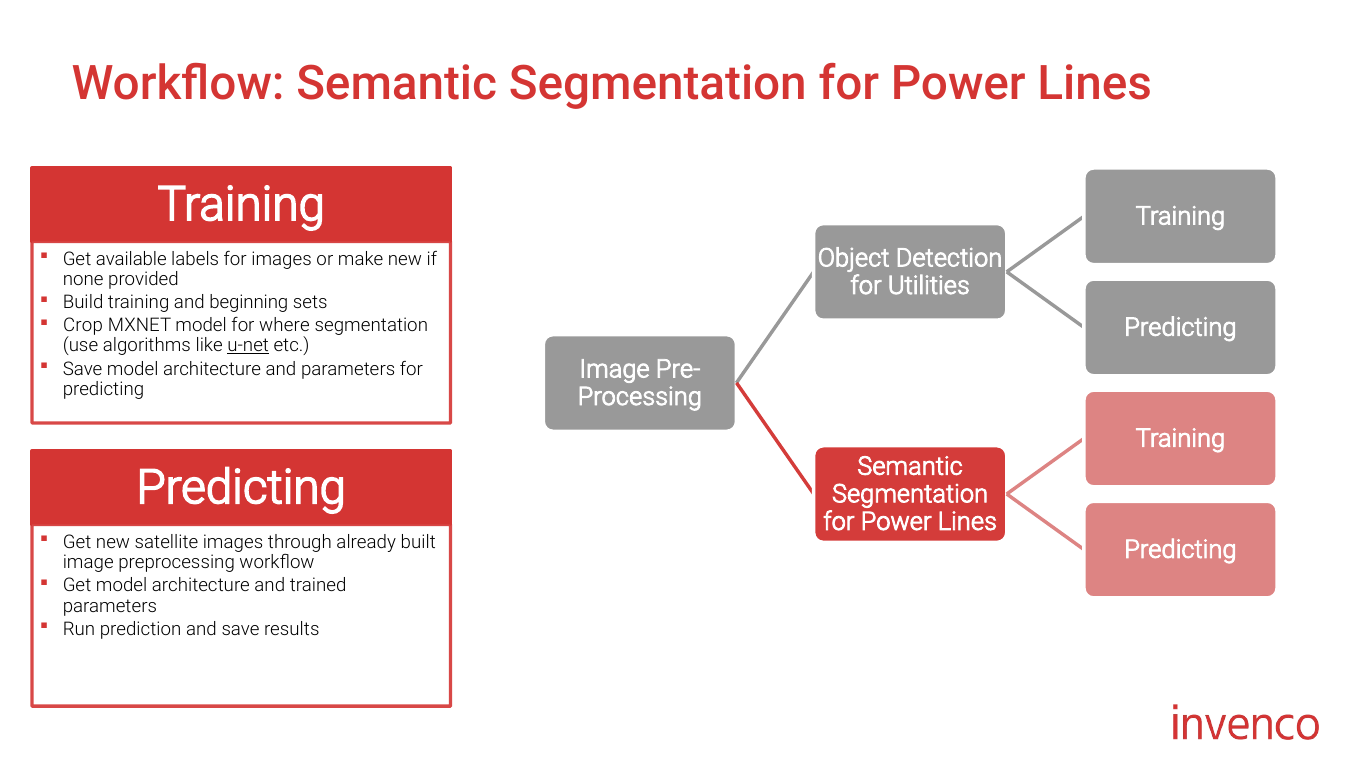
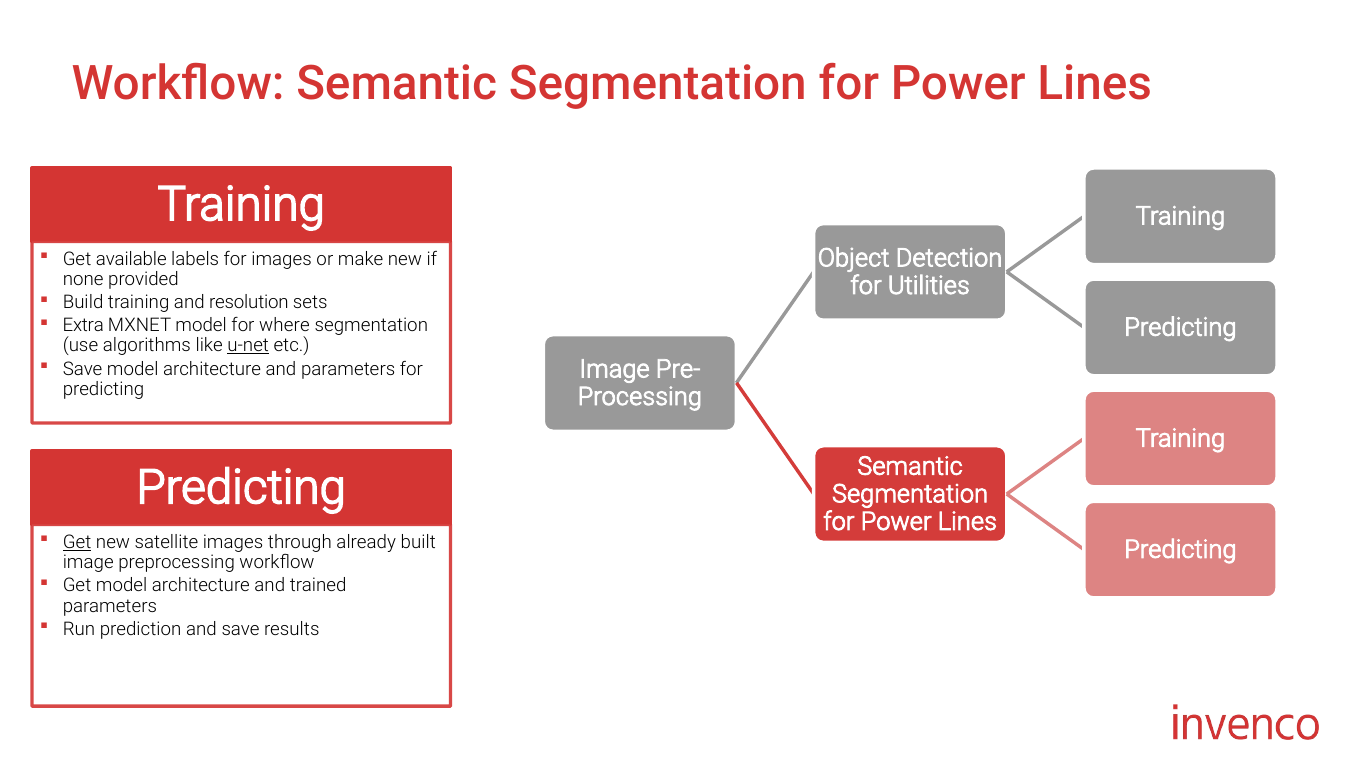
beginning: beginning -> resolution (249, 302)
Crop: Crop -> Extra (83, 325)
Get underline: none -> present (77, 542)
